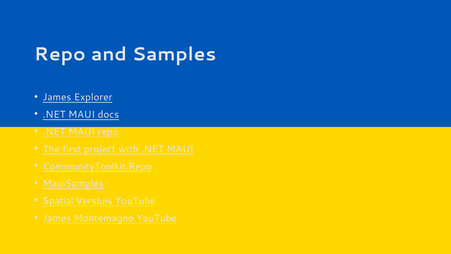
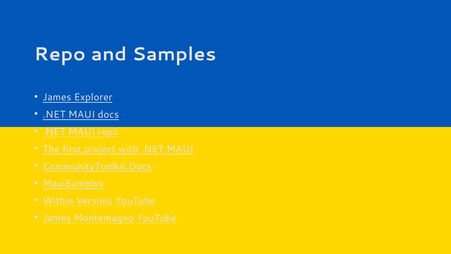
CommunityToolkit.Repo: CommunityToolkit.Repo -> CommunityToolkit.Docs (97, 166)
Spatial: Spatial -> Within (58, 201)
